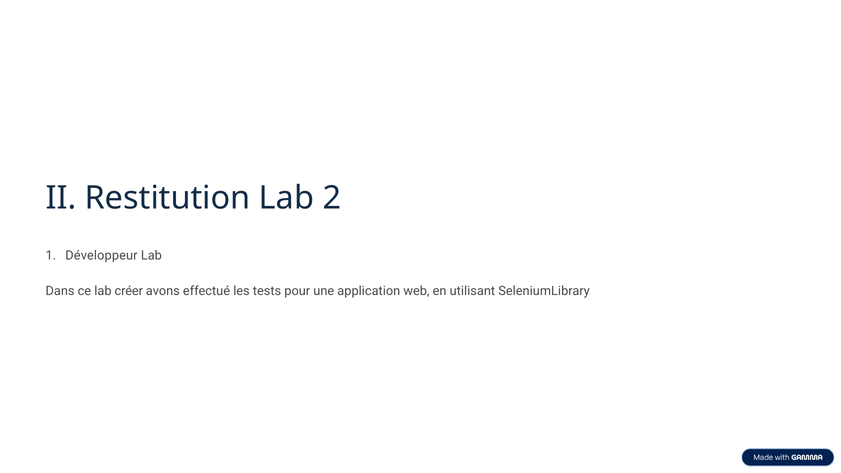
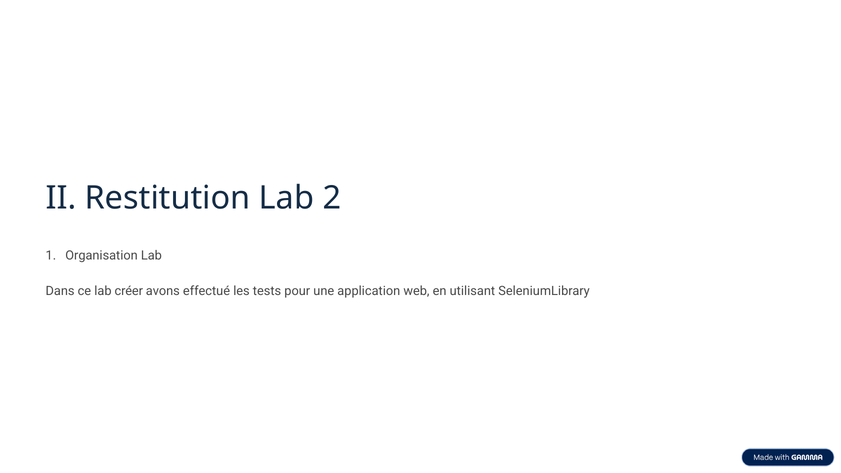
Développeur: Développeur -> Organisation (102, 256)
